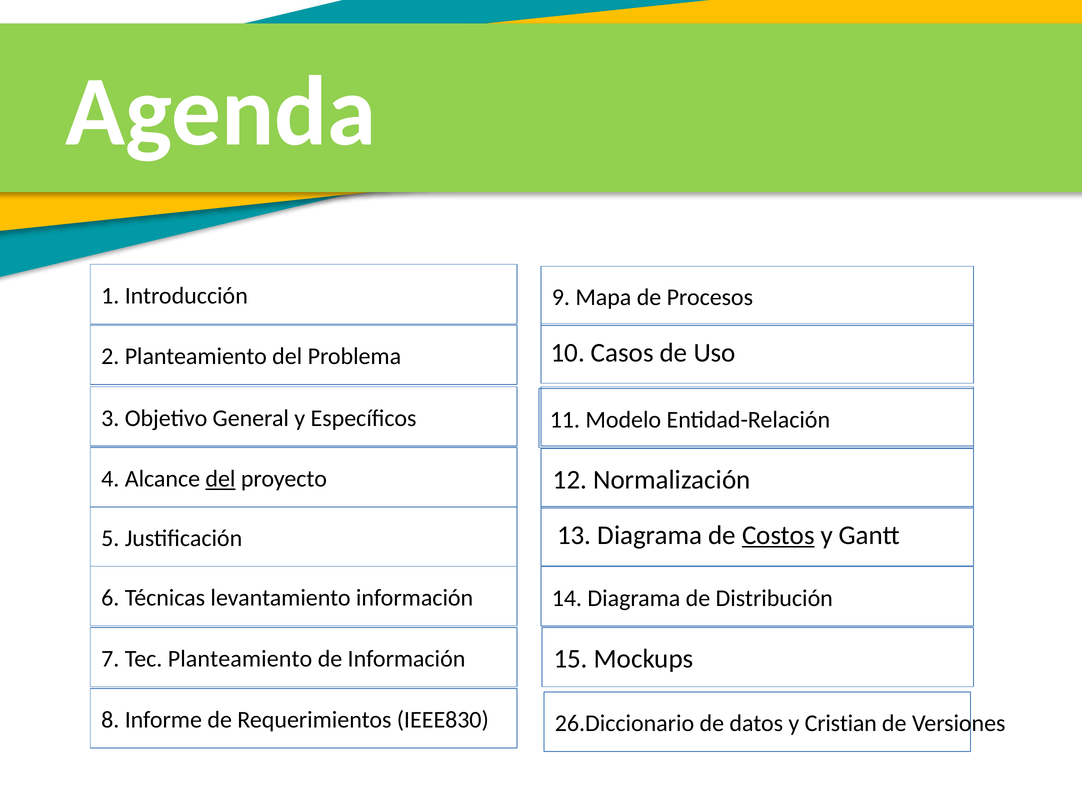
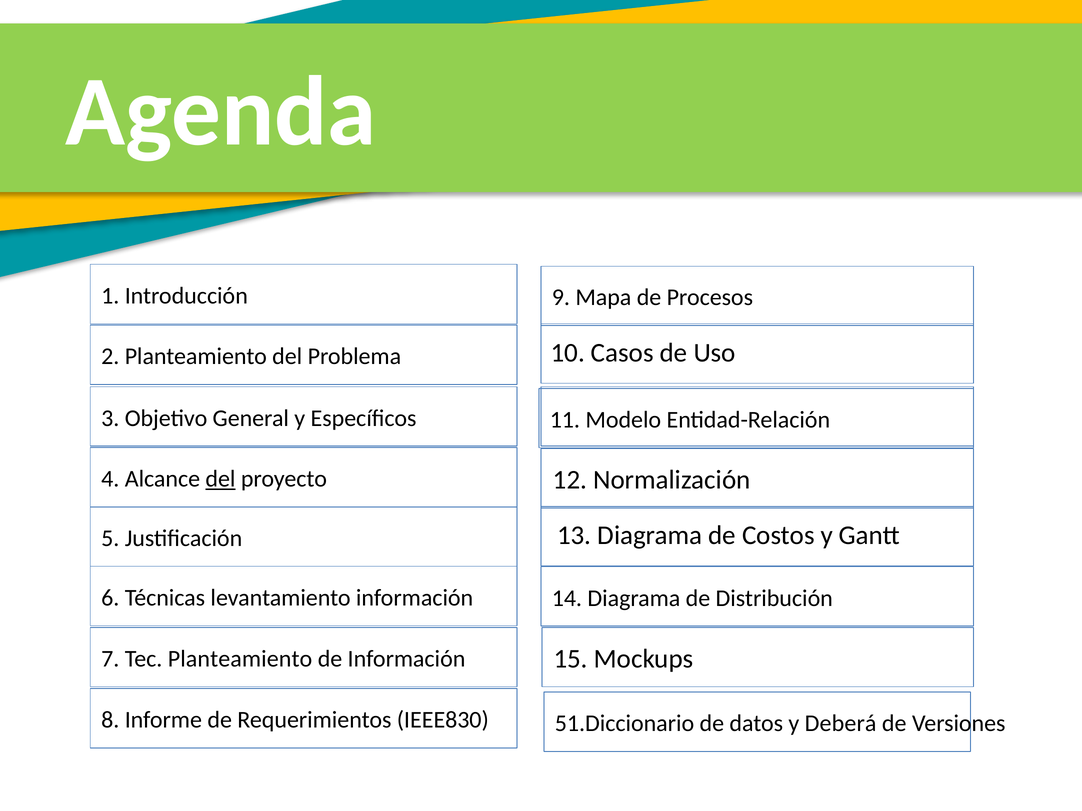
Costos underline: present -> none (778, 536)
26.Diccionario: 26.Diccionario -> 51.Diccionario (624, 724)
Cristian: Cristian -> Deberá (841, 724)
